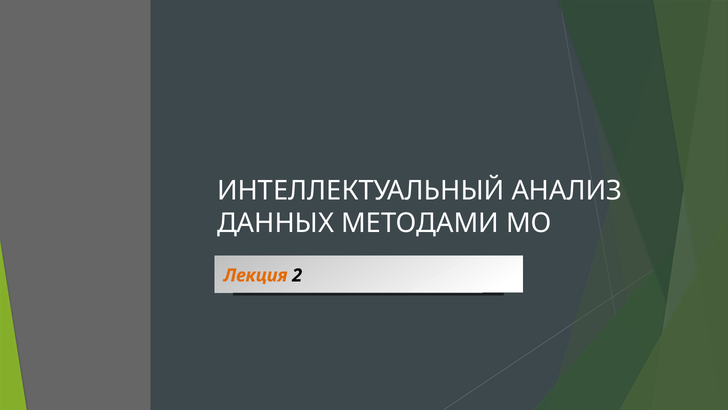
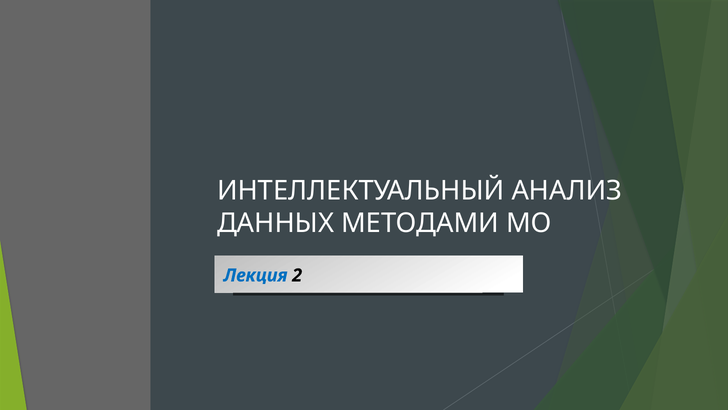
Лекция colour: orange -> blue (256, 275)
